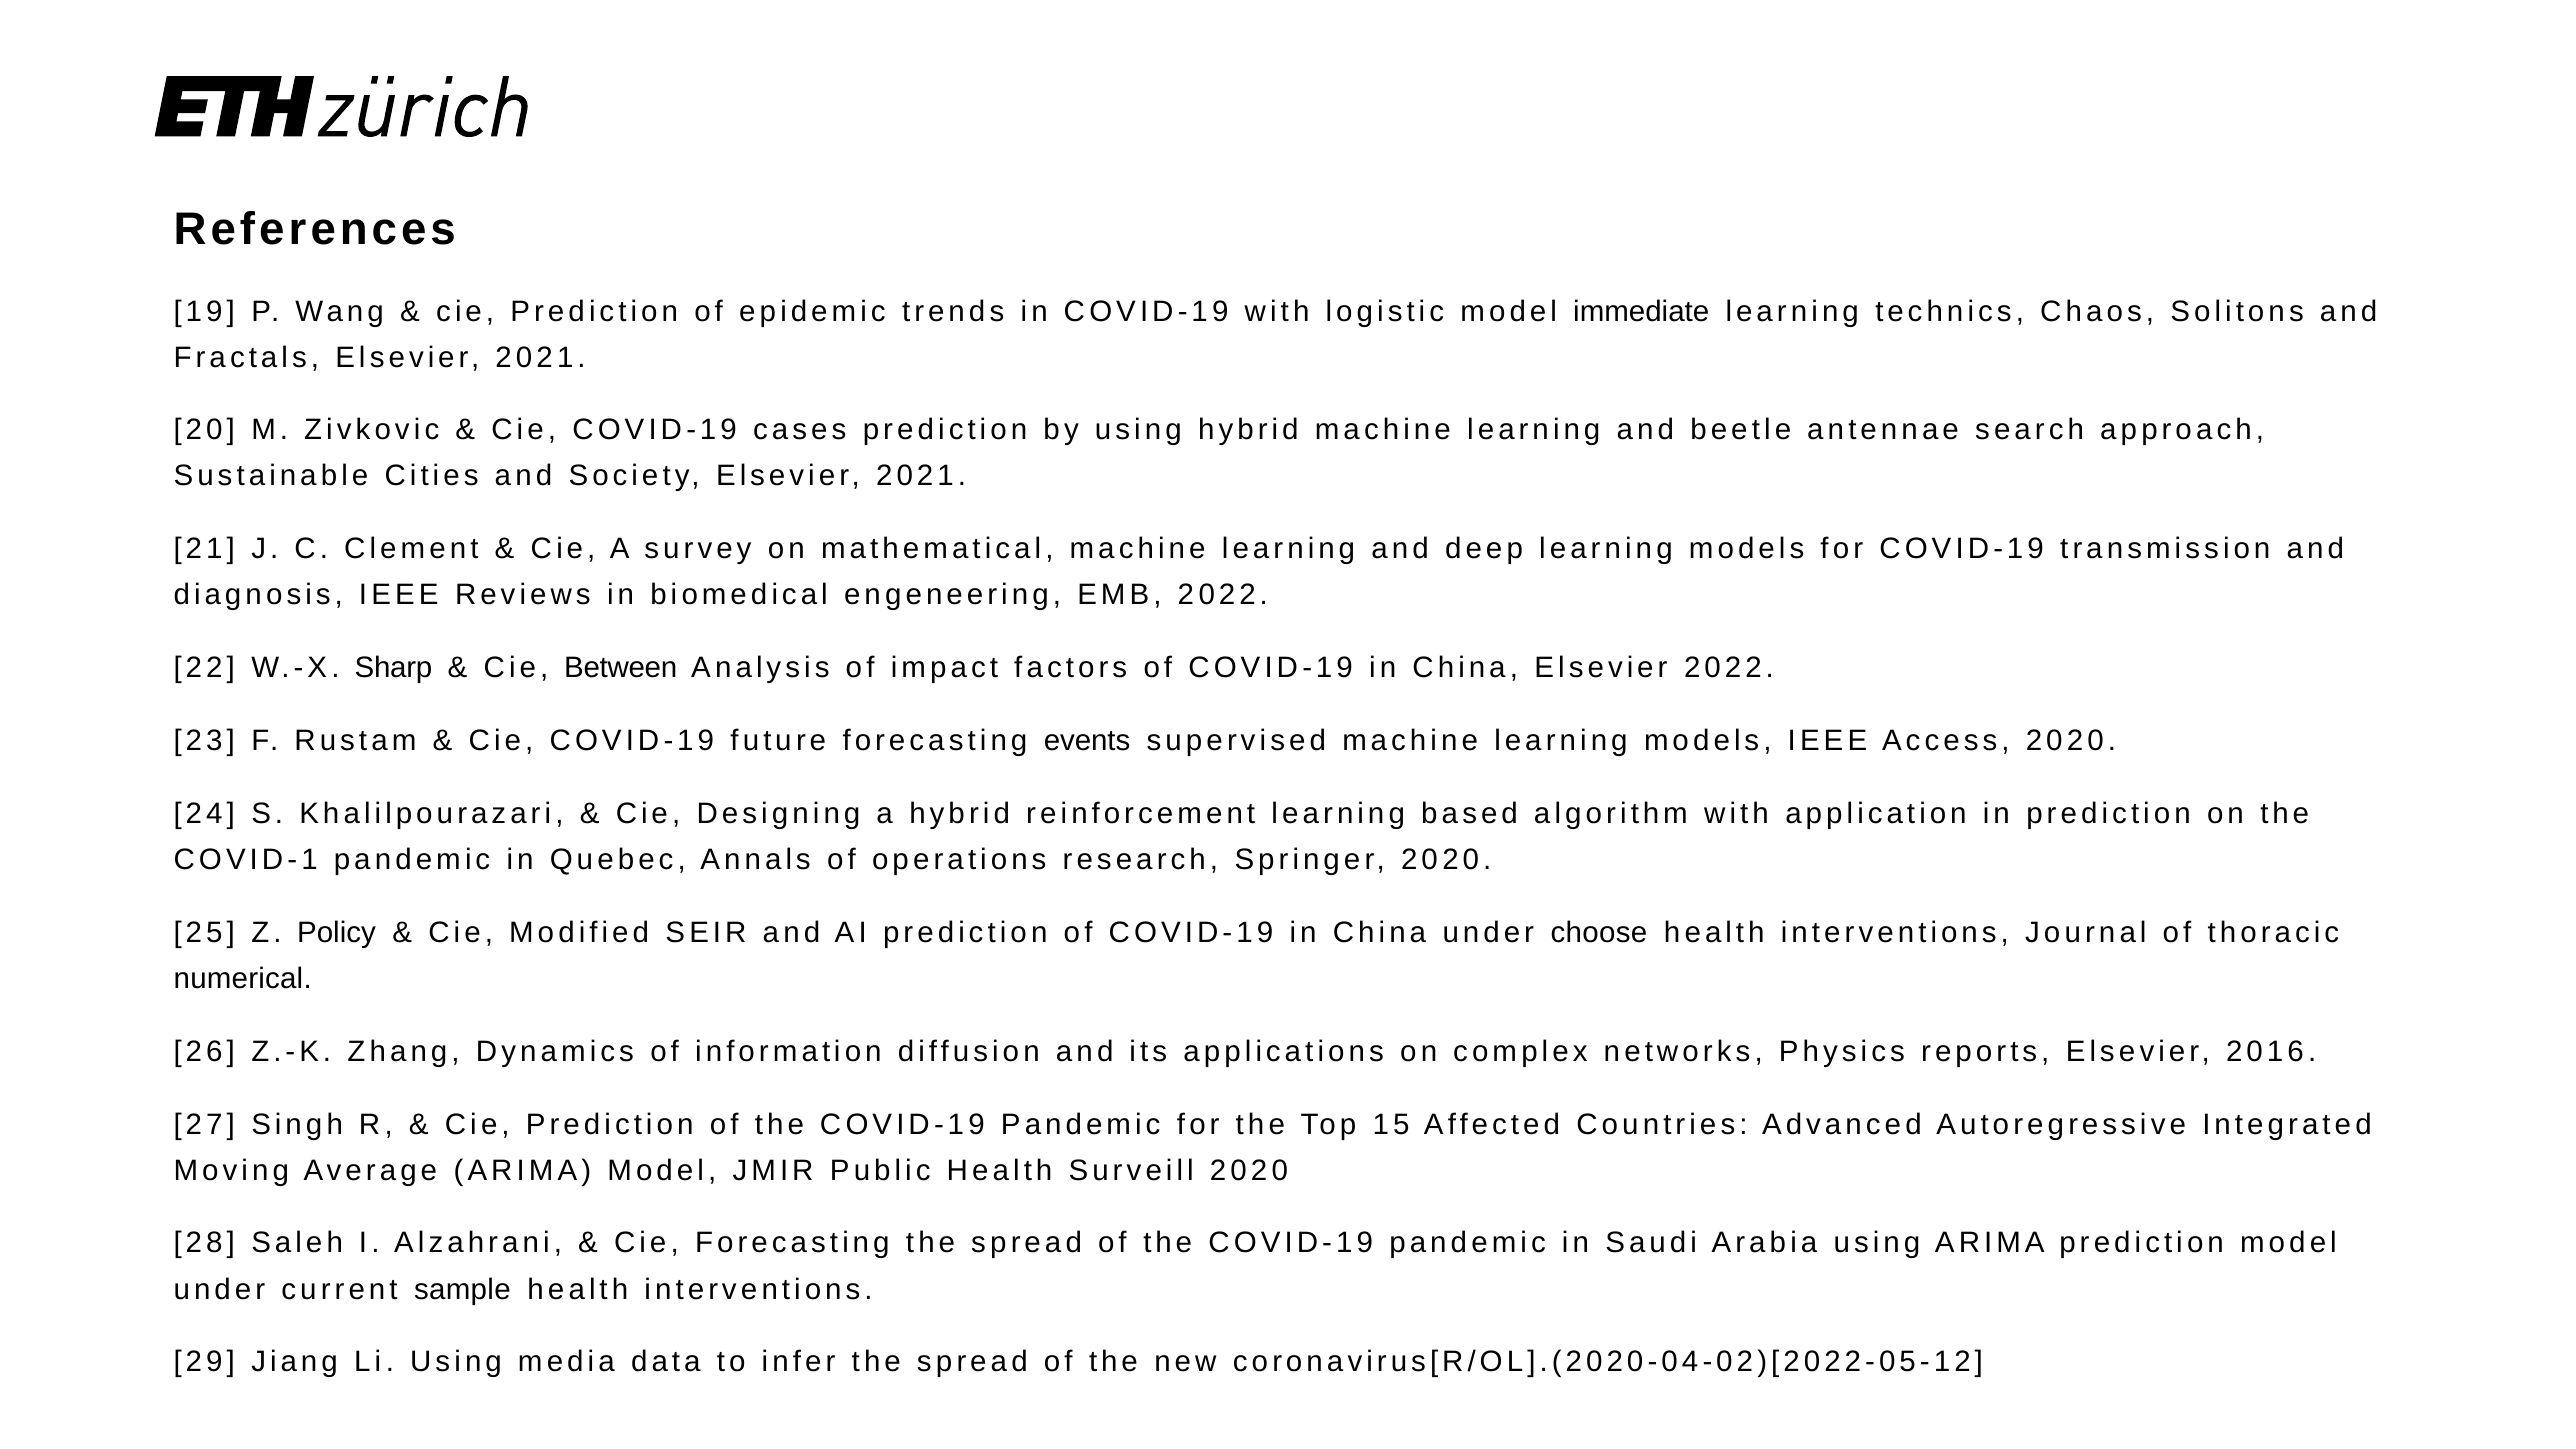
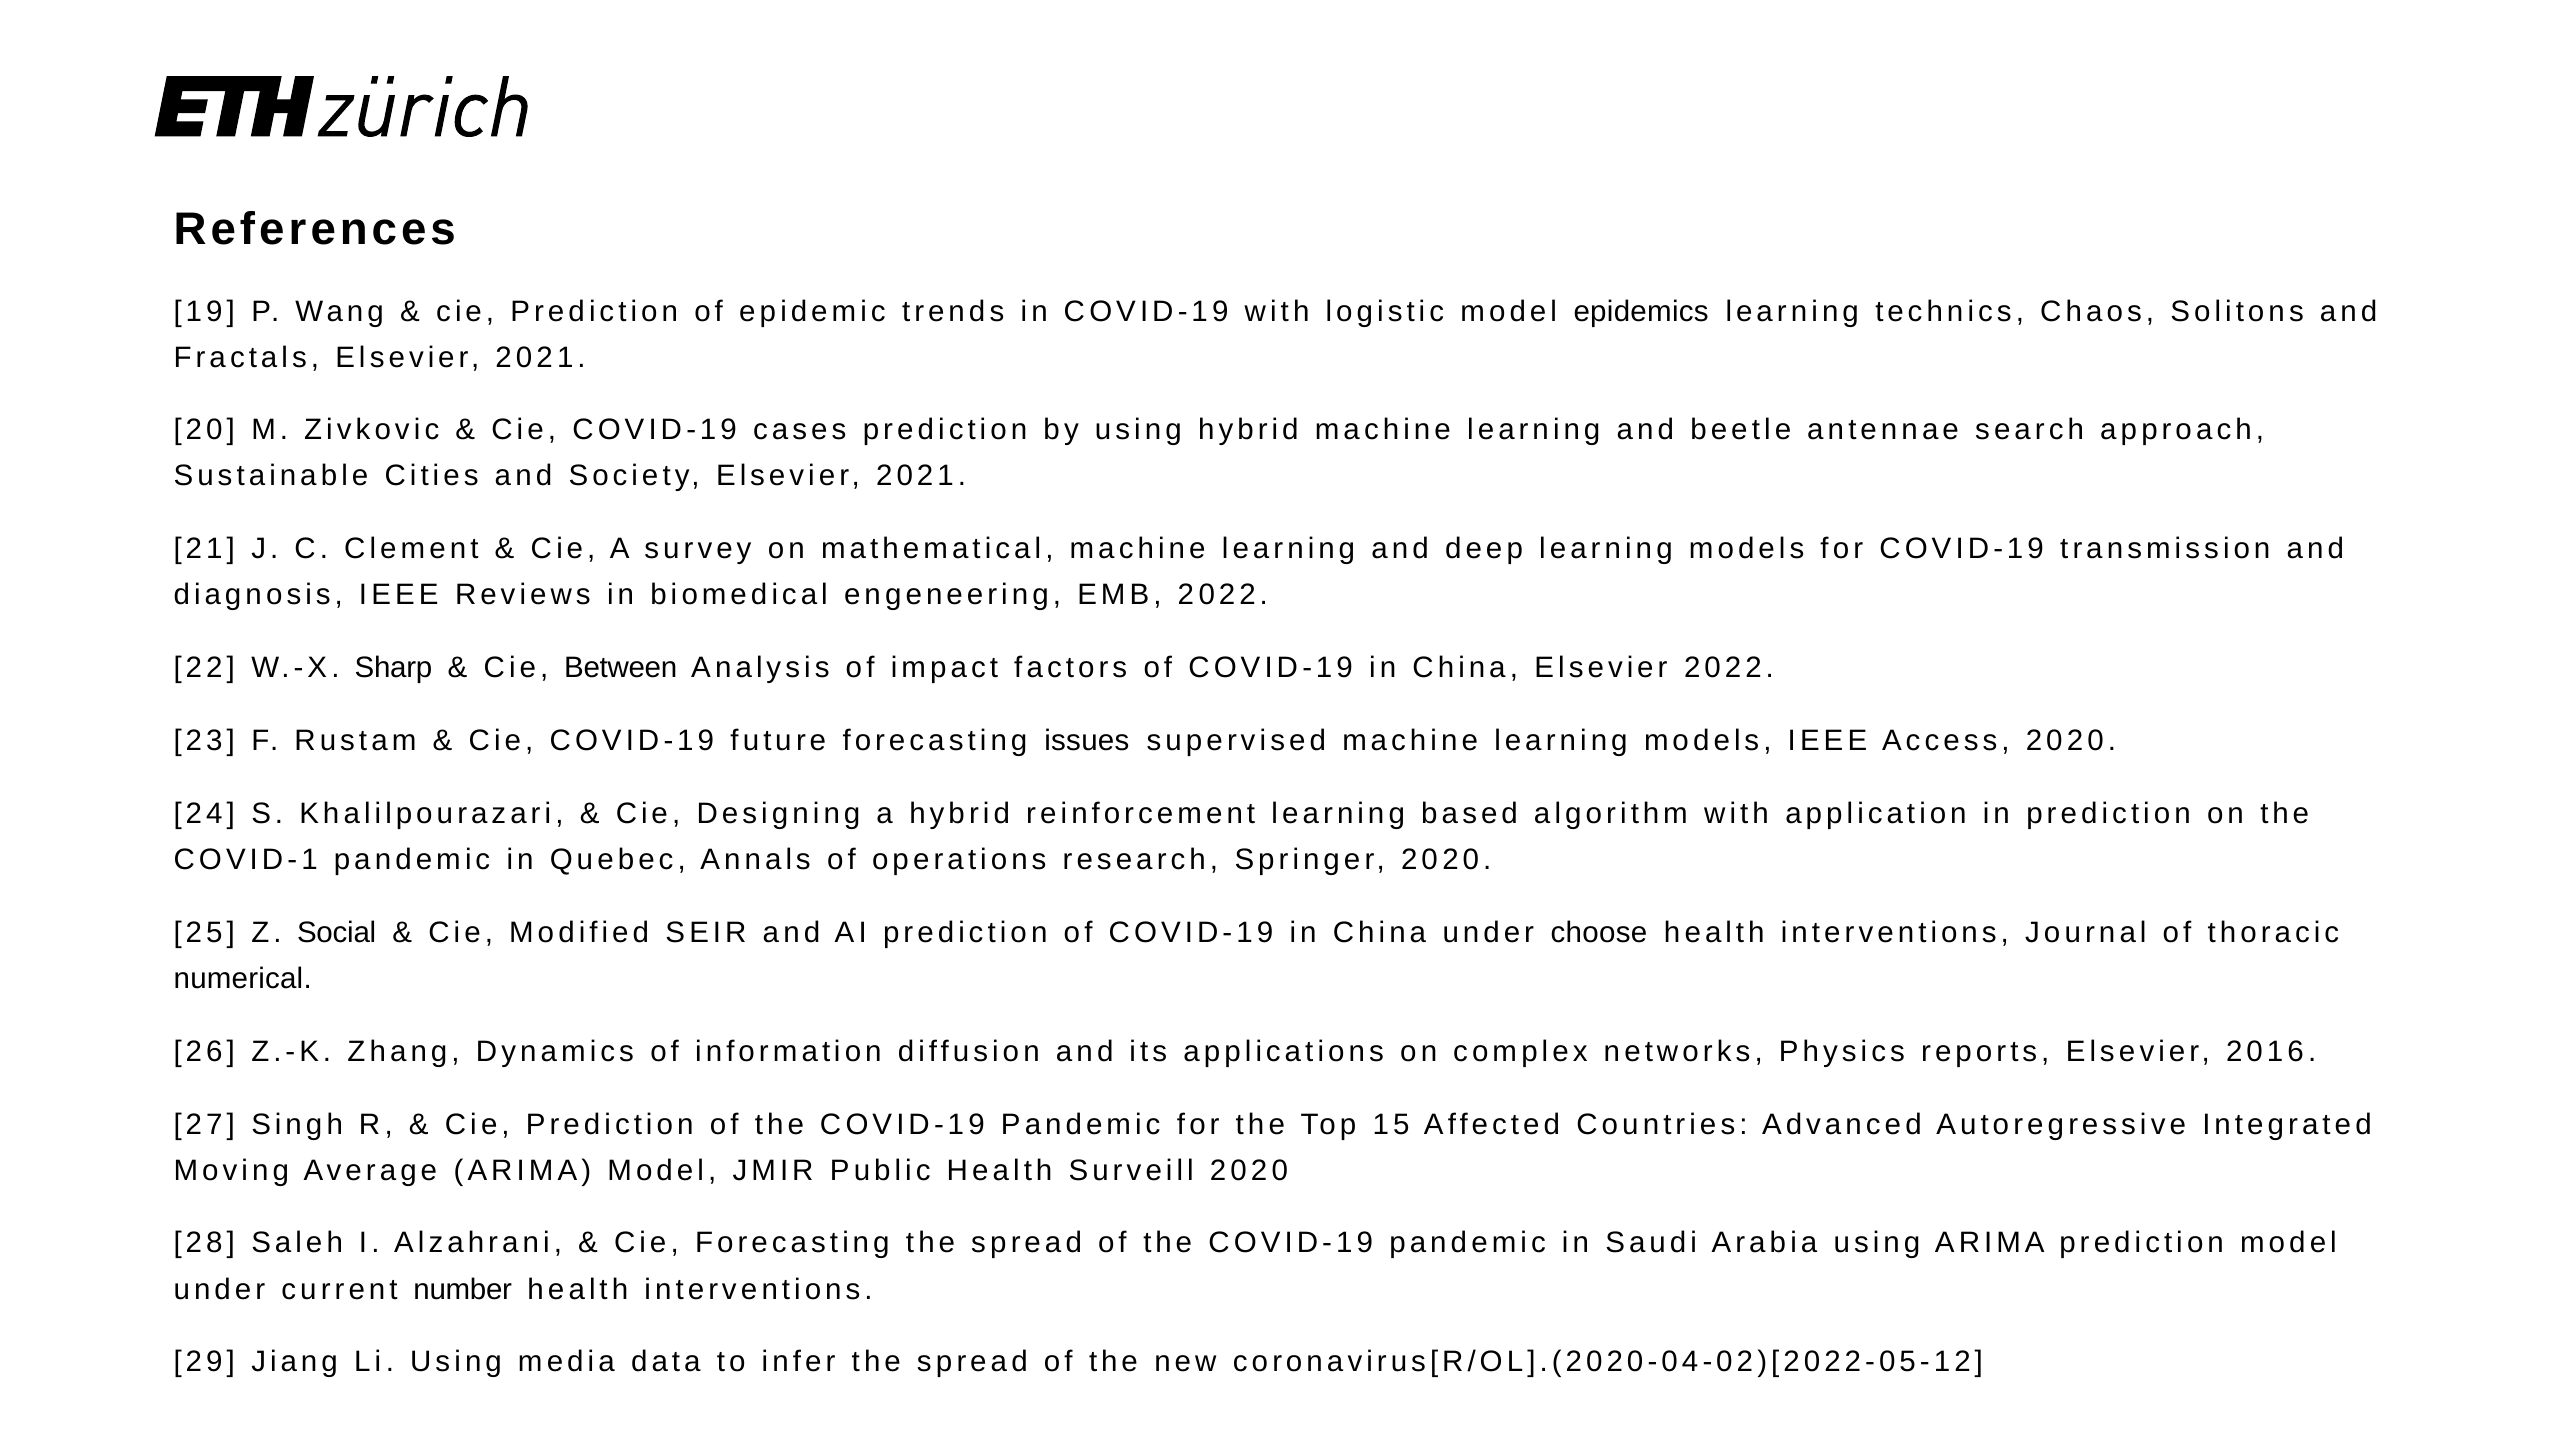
immediate: immediate -> epidemics (1641, 311)
events: events -> issues (1087, 741)
Policy: Policy -> Social (337, 933)
sample: sample -> number (463, 1289)
